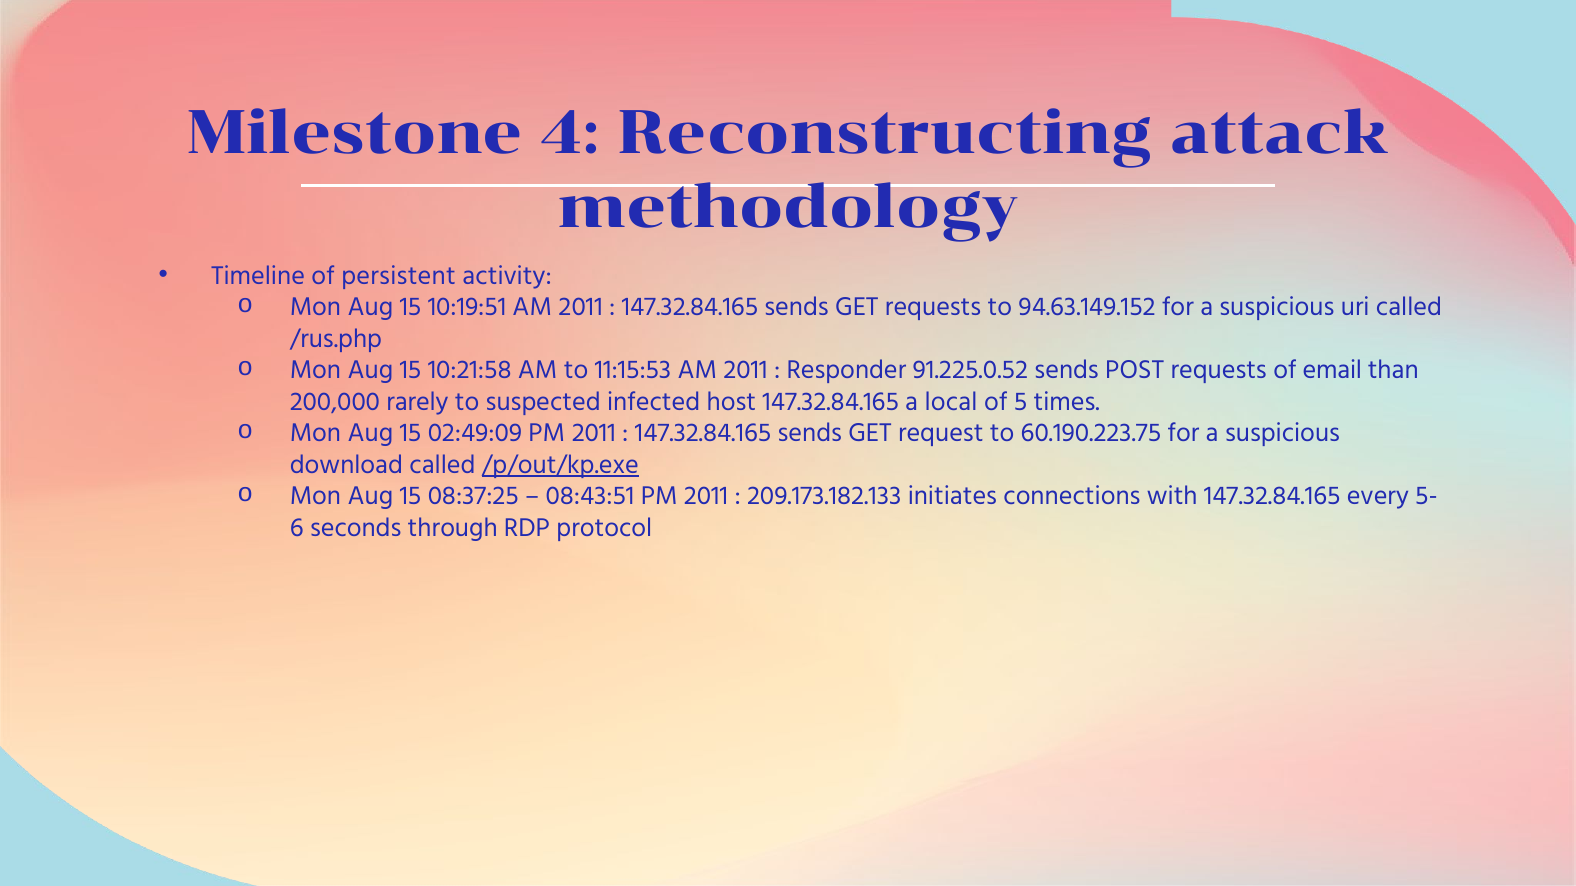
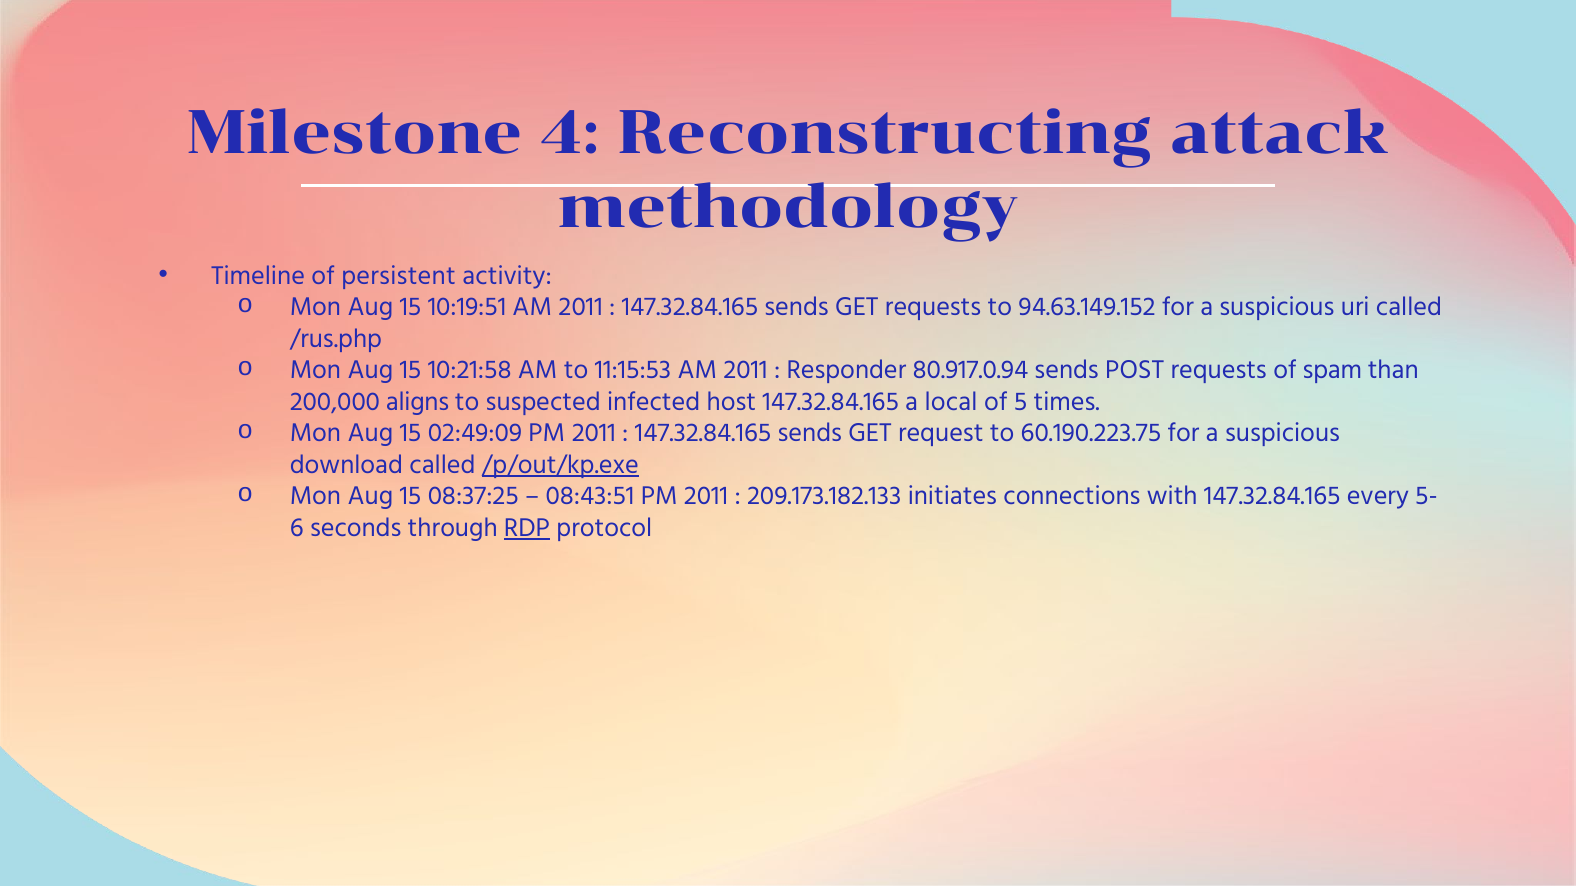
91.225.0.52: 91.225.0.52 -> 80.917.0.94 (970, 370)
email: email -> spam (1332, 370)
rarely: rarely -> aligns (418, 402)
RDP underline: none -> present (527, 528)
